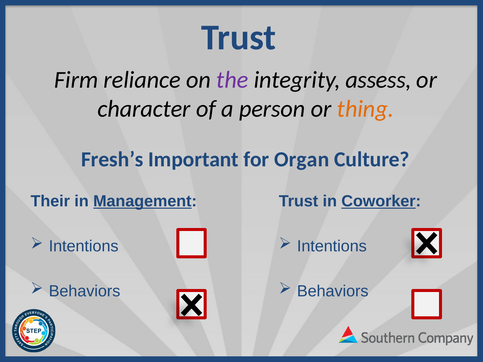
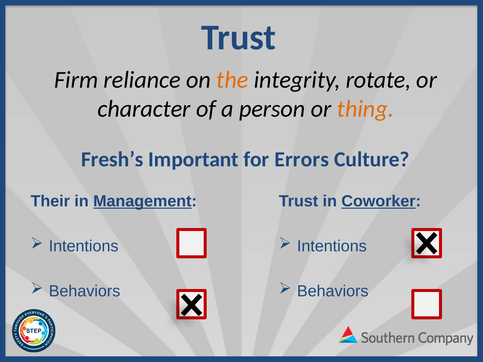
the colour: purple -> orange (232, 80)
assess: assess -> rotate (379, 80)
Organ: Organ -> Errors (302, 160)
